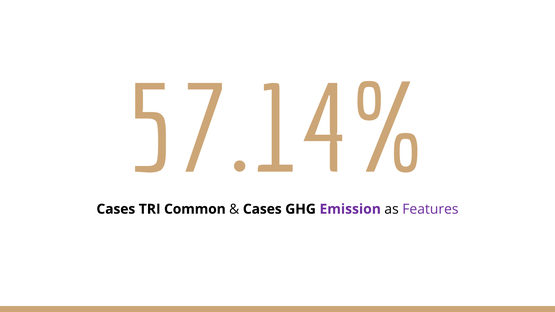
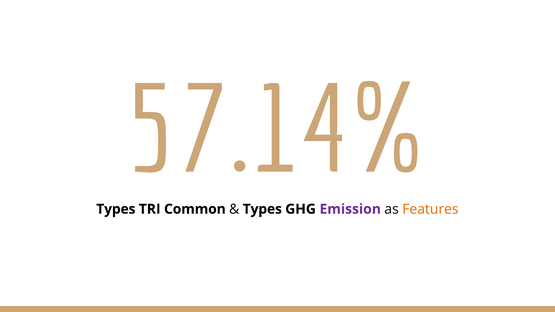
Cases: Cases -> Types (116, 209)
Cases: Cases -> Types (262, 209)
Features colour: purple -> orange (430, 209)
